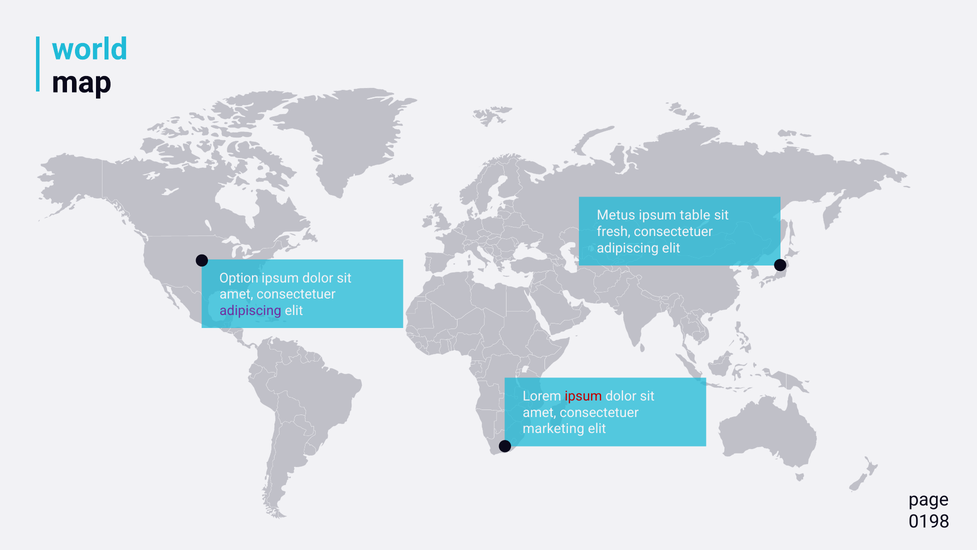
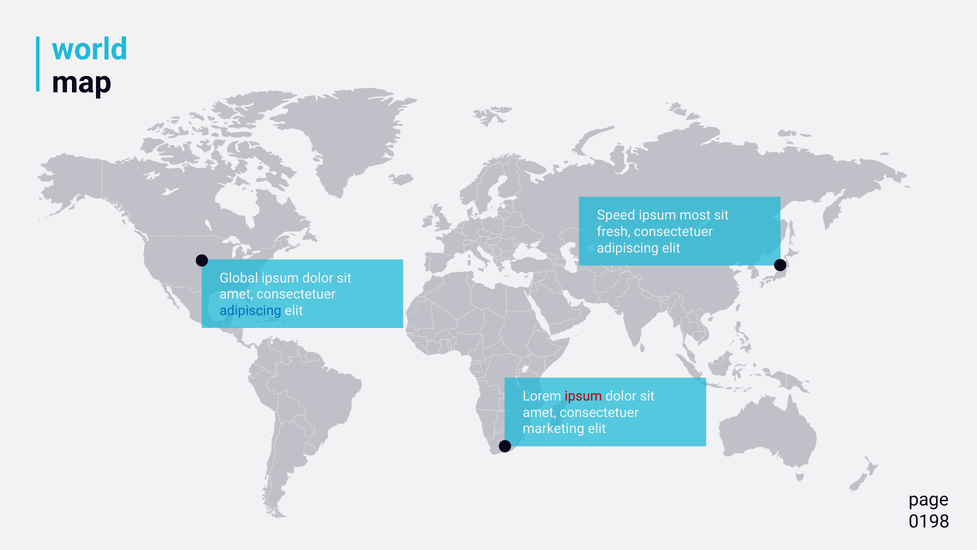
Metus: Metus -> Speed (616, 215)
table: table -> most (695, 215)
Option: Option -> Global (239, 278)
adipiscing colour: purple -> blue (251, 310)
